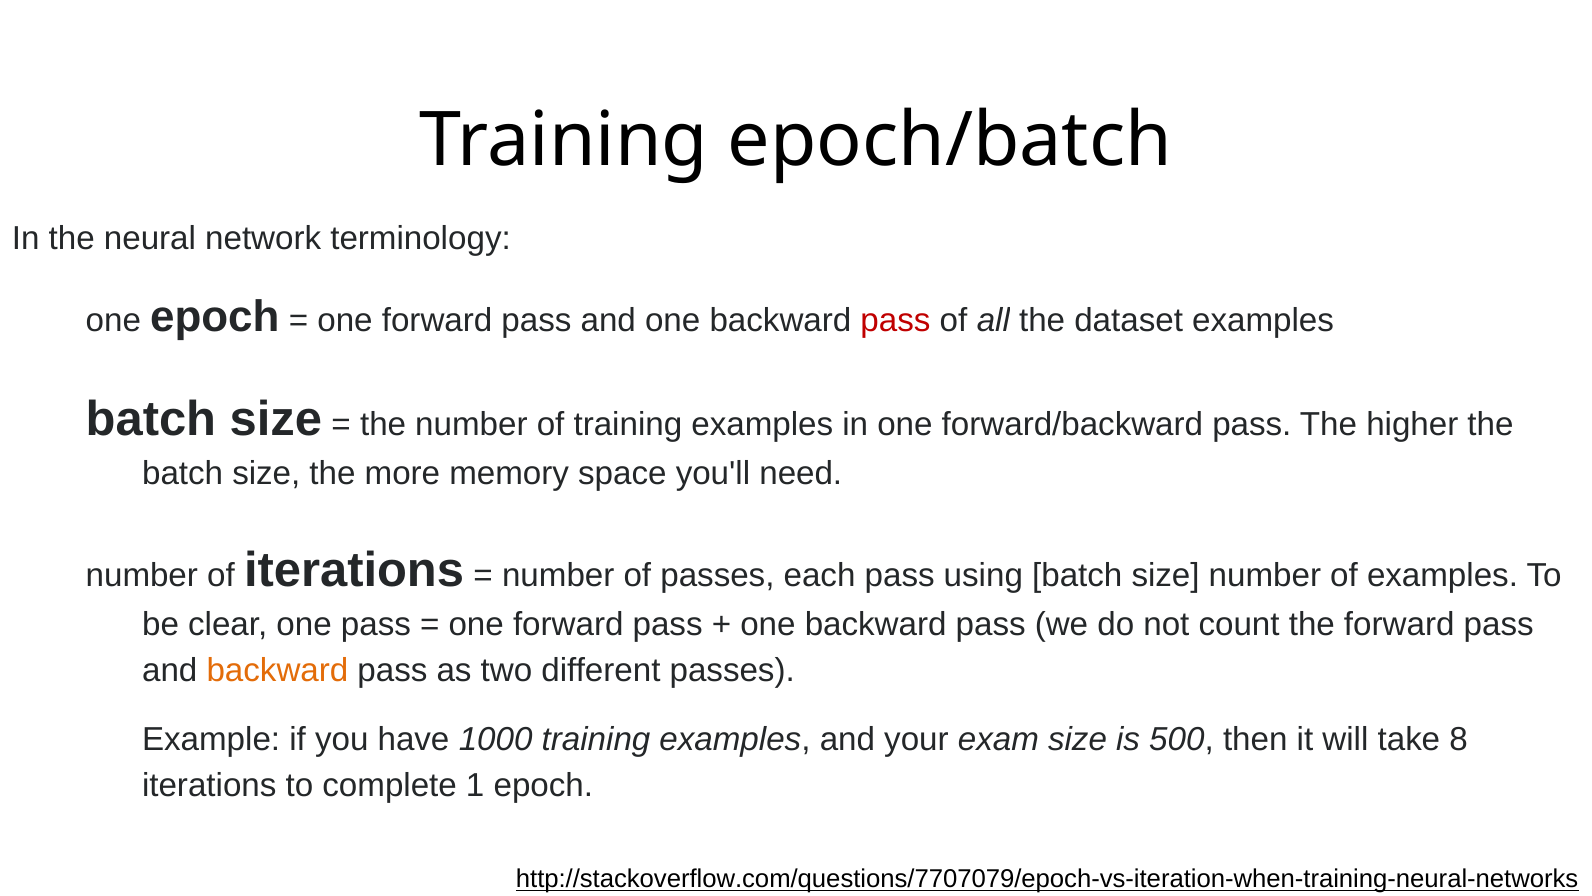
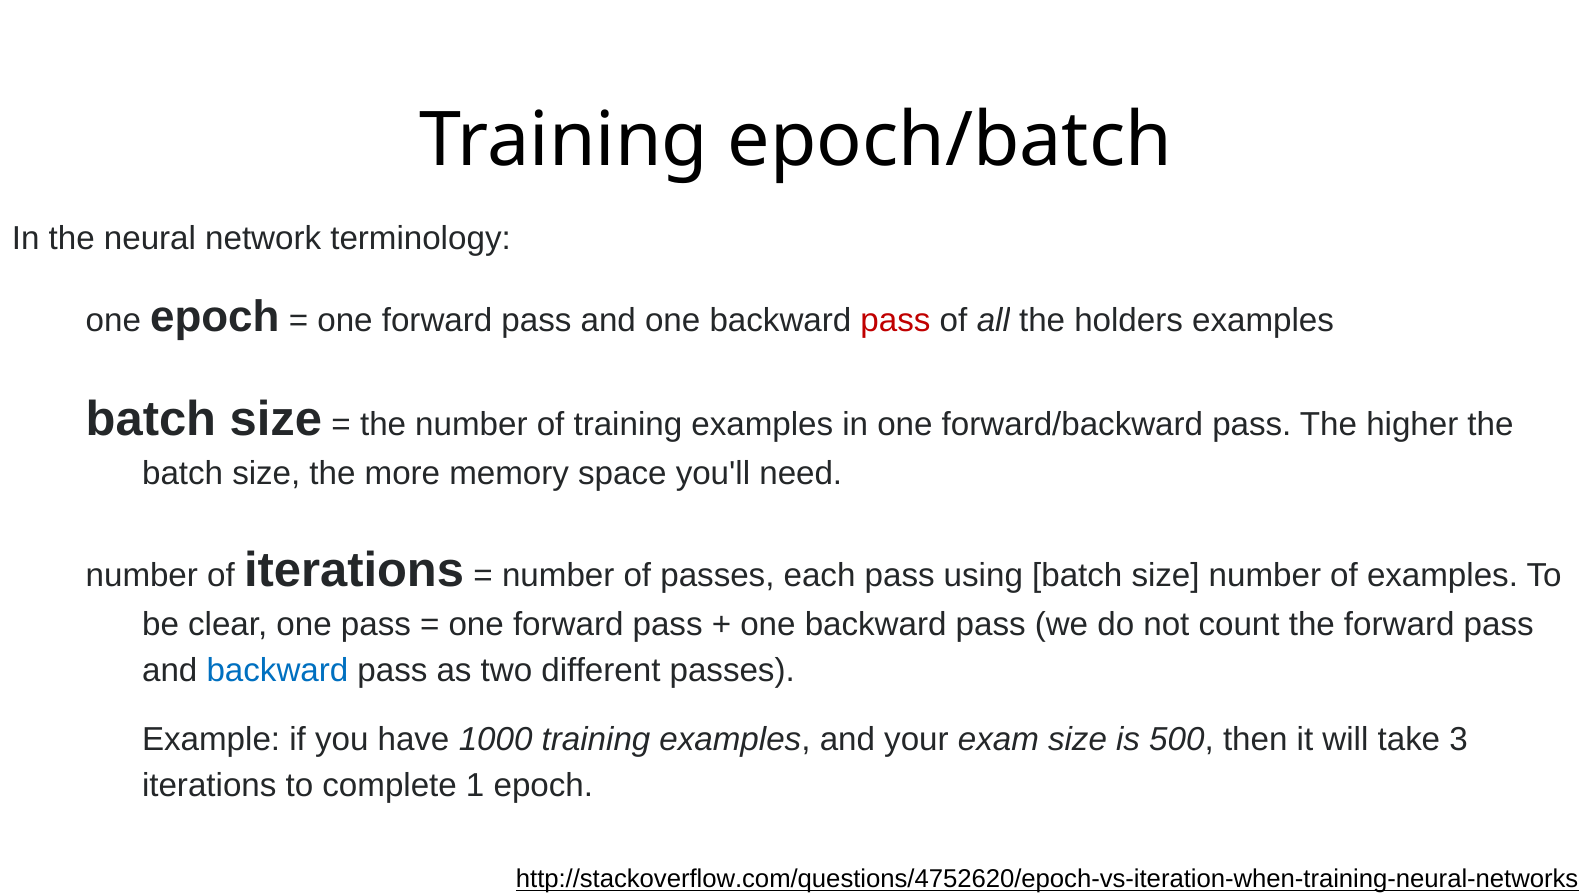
dataset: dataset -> holders (1129, 321)
backward colour: orange -> blue (277, 670)
8: 8 -> 3 (1459, 740)
http://stackoverflow.com/questions/7707079/epoch-vs-iteration-when-training-neural-networks: http://stackoverflow.com/questions/7707079/epoch-vs-iteration-when-training-neural-networks -> http://stackoverflow.com/questions/4752620/epoch-vs-iteration-when-training-neural-networks (1047, 879)
